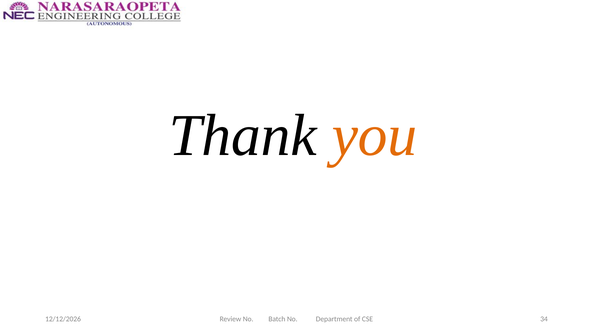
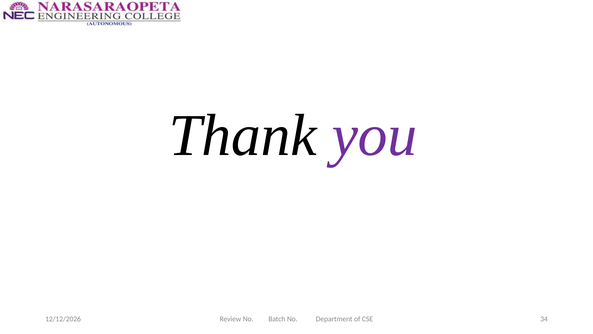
you colour: orange -> purple (375, 136)
